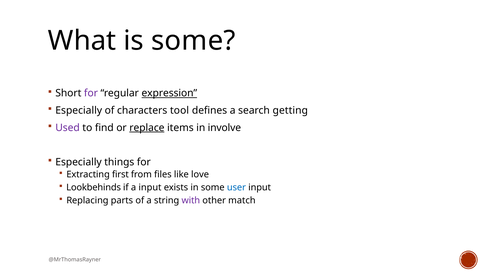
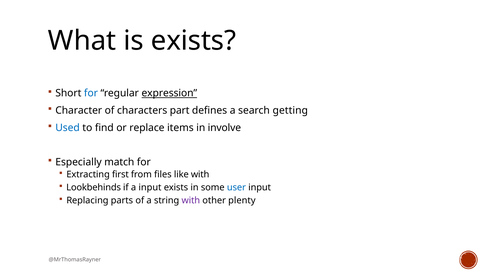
is some: some -> exists (194, 41)
for colour: purple -> blue (91, 93)
Especially: Especially -> Character (79, 111)
tool: tool -> part (180, 111)
Used colour: purple -> blue (68, 128)
replace underline: present -> none (147, 128)
things: things -> match (119, 162)
like love: love -> with (200, 175)
match: match -> plenty (242, 201)
